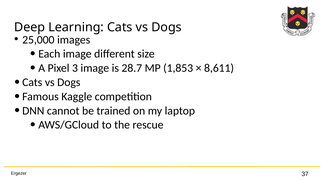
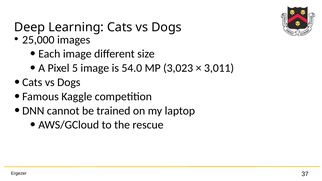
3: 3 -> 5 (75, 68)
28.7: 28.7 -> 54.0 (132, 68)
1,853: 1,853 -> 3,023 (178, 68)
8,611: 8,611 -> 3,011 (219, 68)
